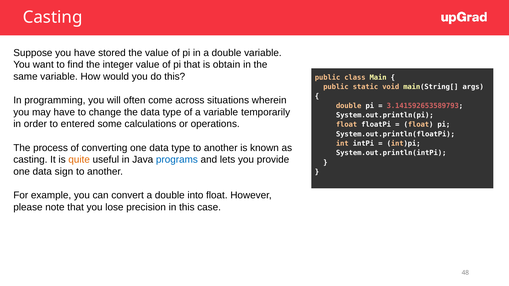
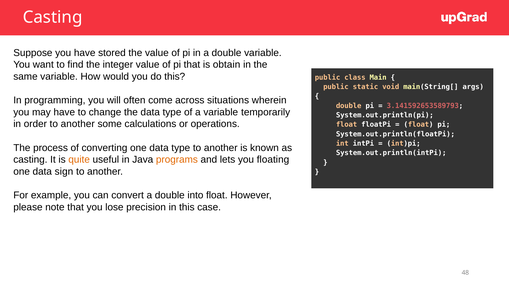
order to entered: entered -> another (78, 124)
programs colour: blue -> orange (177, 160)
provide: provide -> floating (273, 160)
